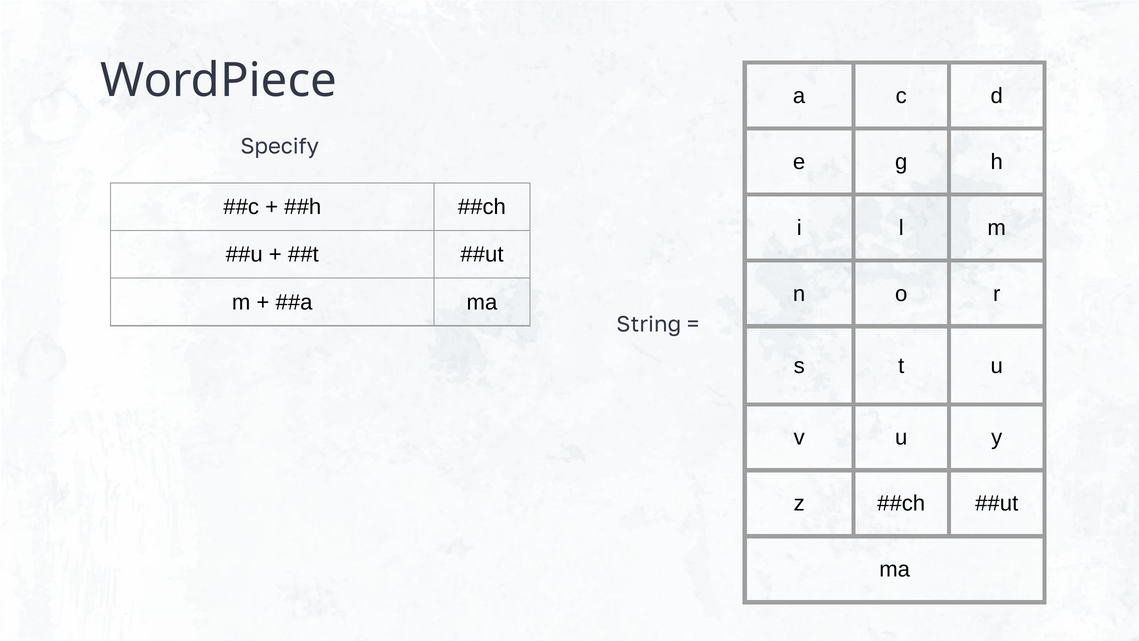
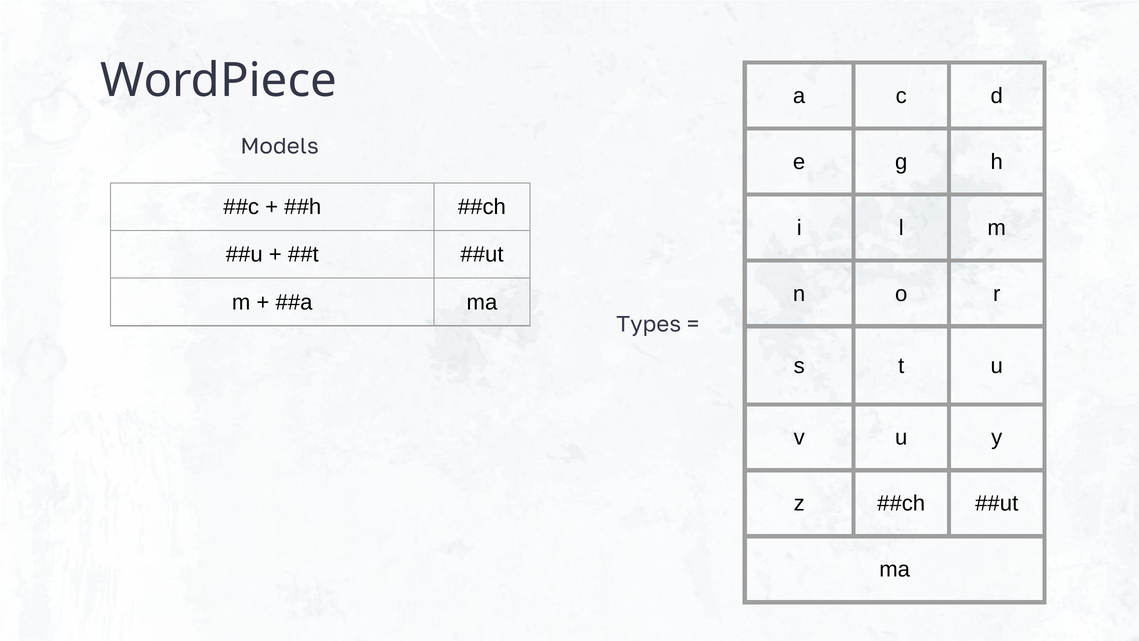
Specify: Specify -> Models (280, 147)
String: String -> Types (649, 324)
